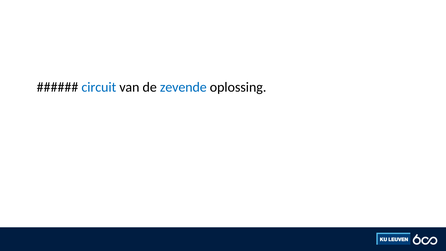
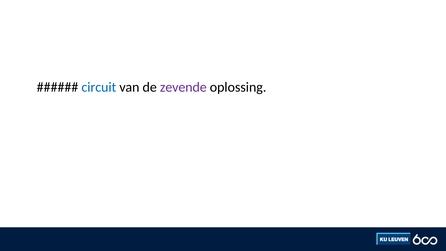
zevende colour: blue -> purple (183, 87)
